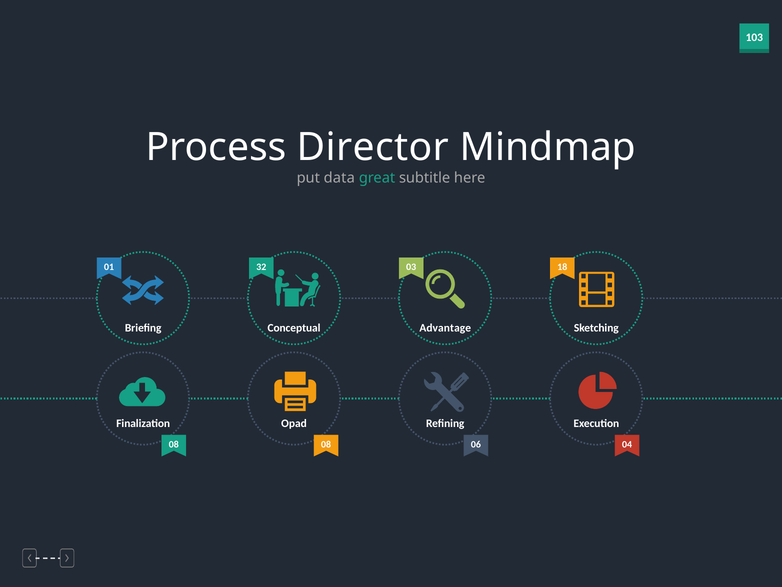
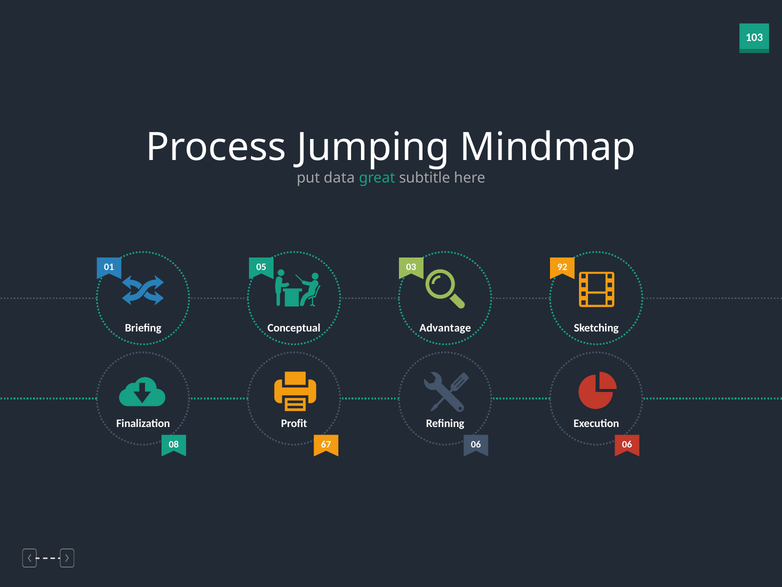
Director: Director -> Jumping (373, 147)
32: 32 -> 05 (261, 267)
18: 18 -> 92 (562, 267)
Opad: Opad -> Profit (294, 423)
08 08: 08 -> 67 (326, 444)
06 04: 04 -> 06 (627, 444)
